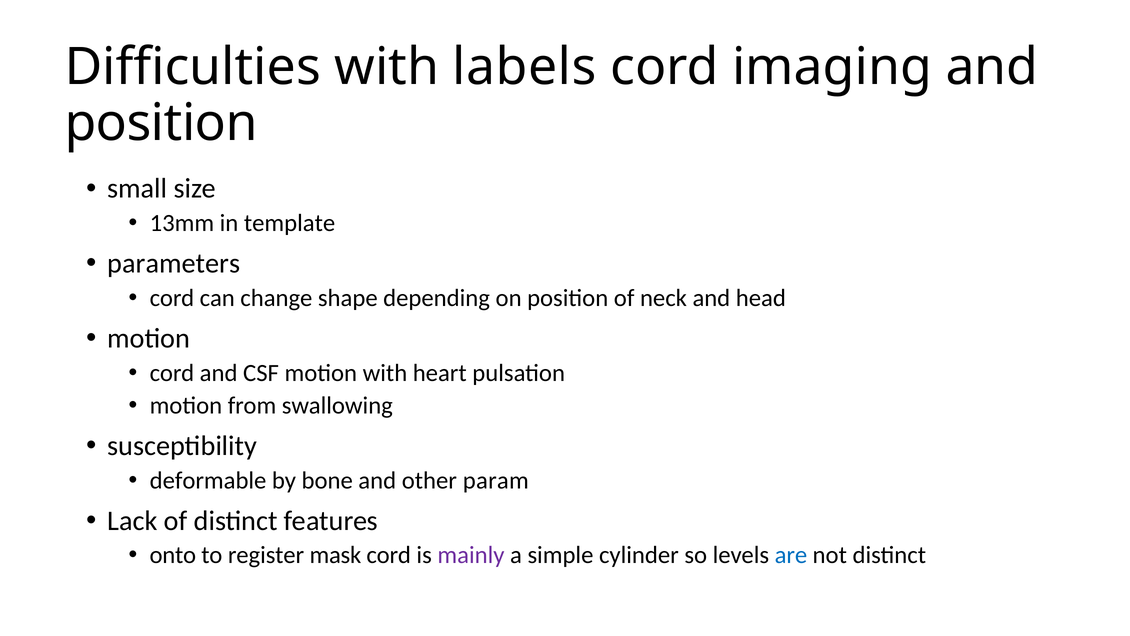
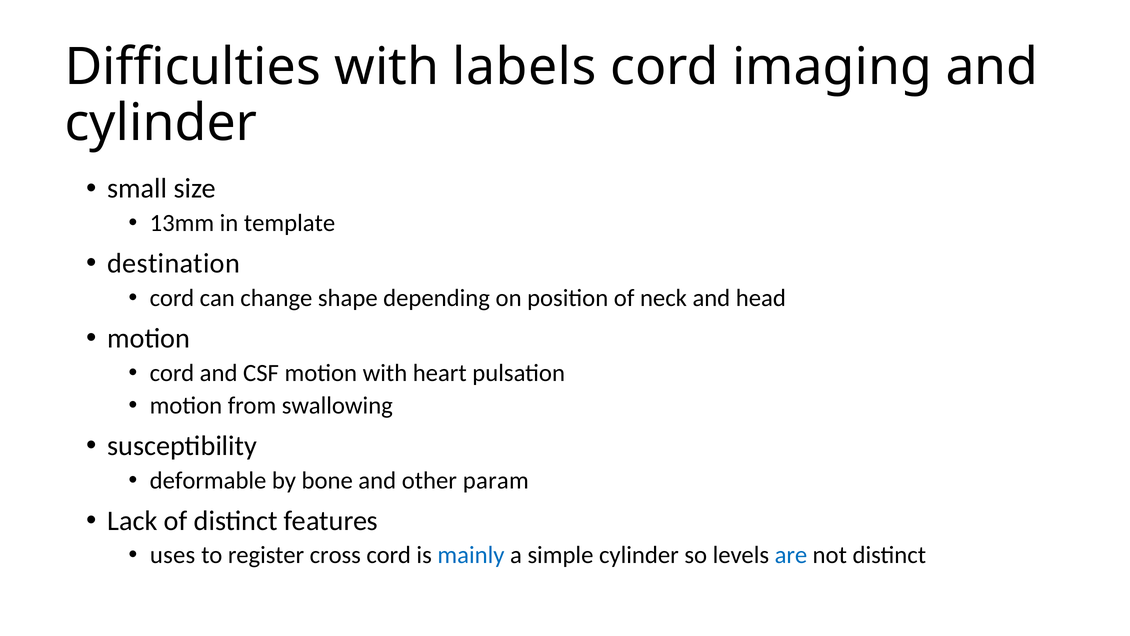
position: position -> cylinder (161, 123)
parameters: parameters -> destination (174, 263)
onto: onto -> uses (173, 555)
mask: mask -> cross (335, 555)
mainly colour: purple -> blue (471, 555)
